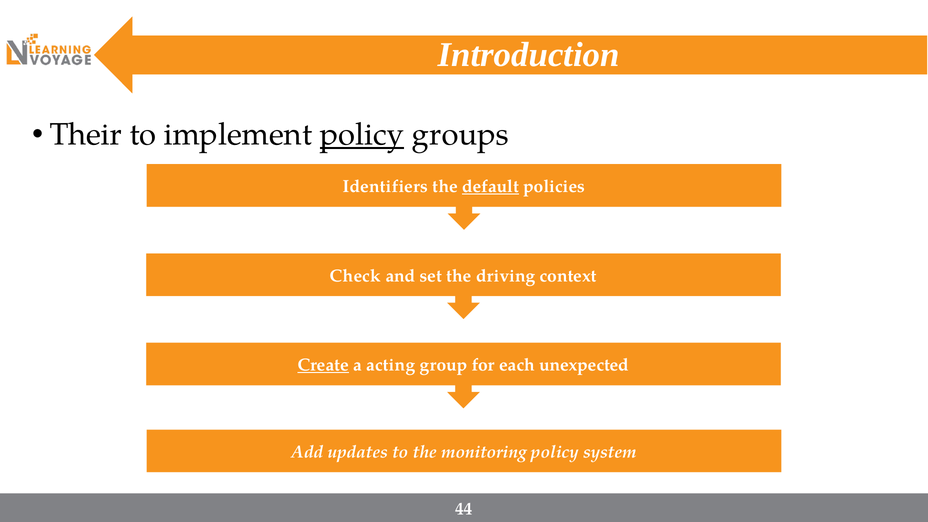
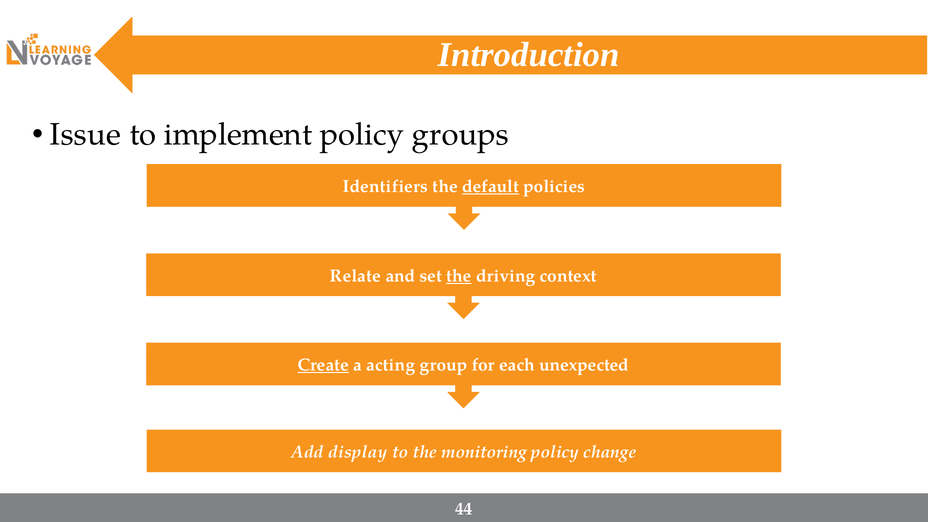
Their: Their -> Issue (86, 135)
policy underline: present -> none (362, 135)
Check: Check -> Relate (355, 276)
the underline: none -> present (459, 276)
updates: updates -> display (358, 452)
system: system -> change (610, 452)
